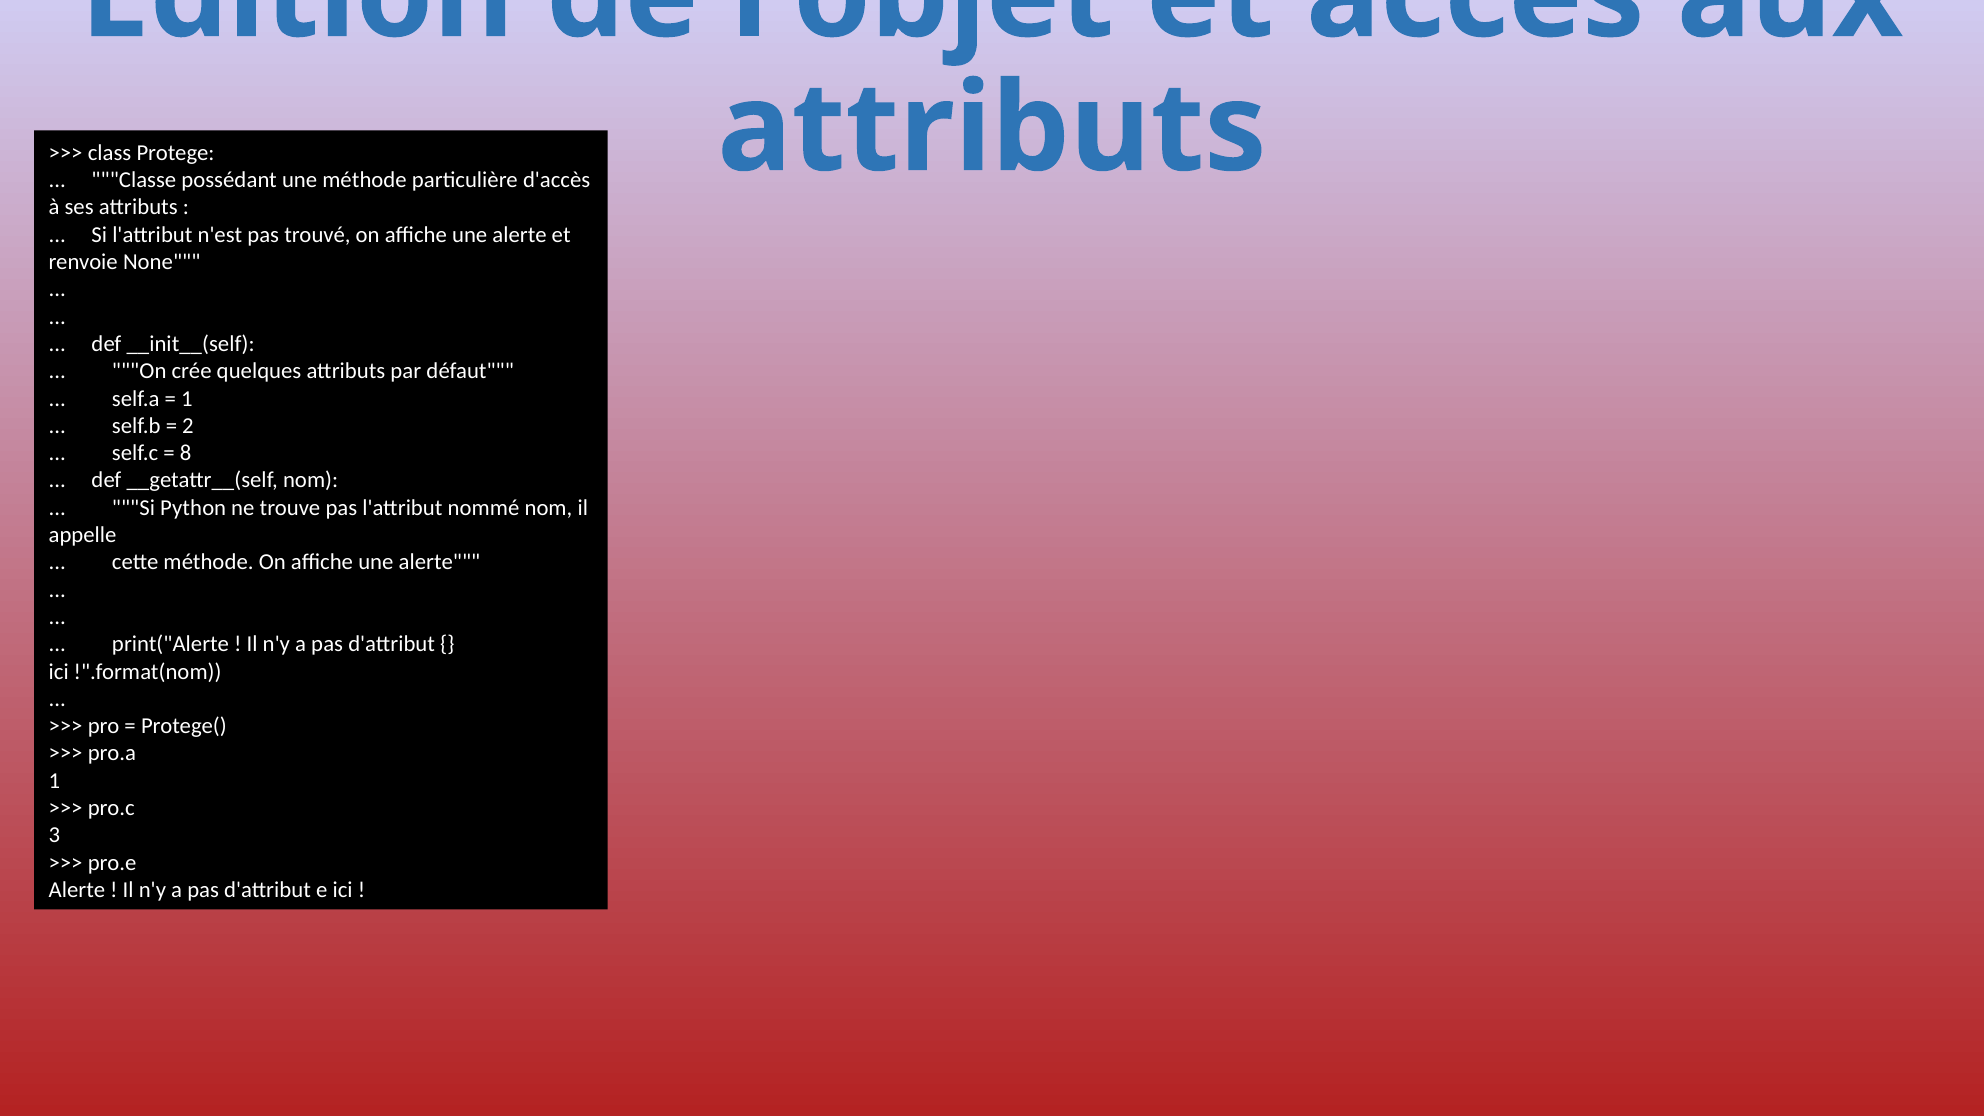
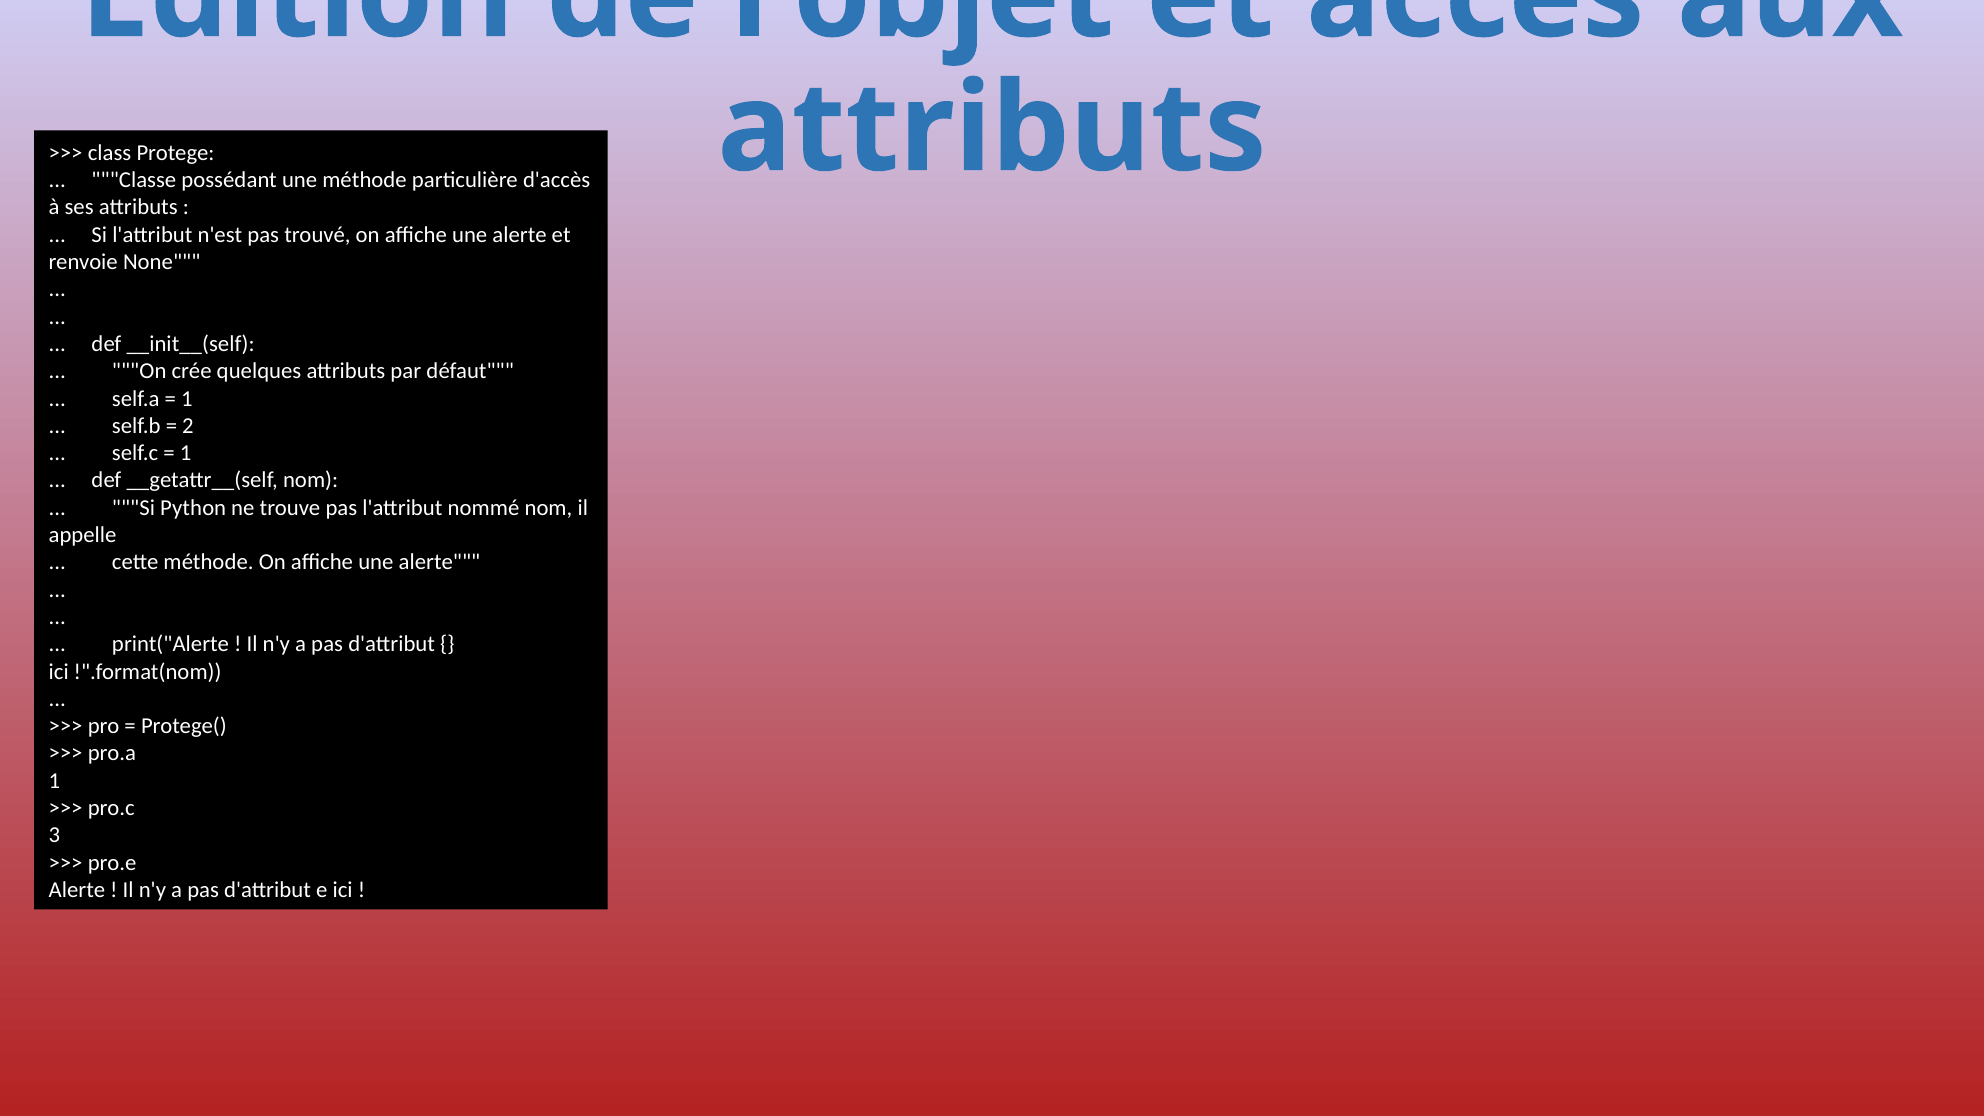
8: 8 -> 1 (186, 453)
